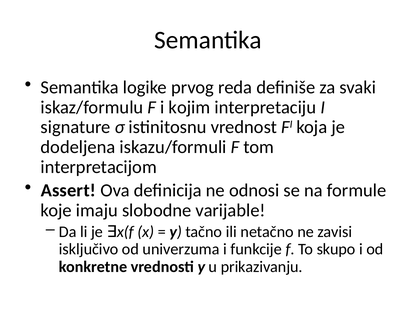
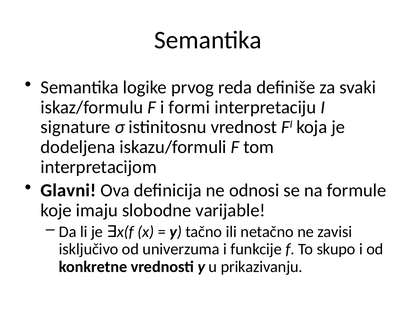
kojim: kojim -> formi (189, 107)
Assert: Assert -> Glavni (68, 190)
